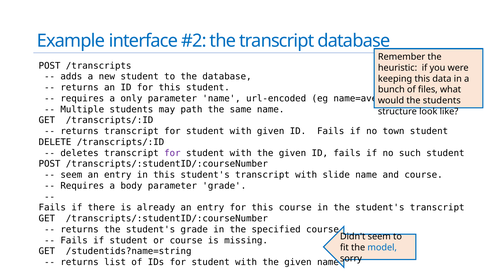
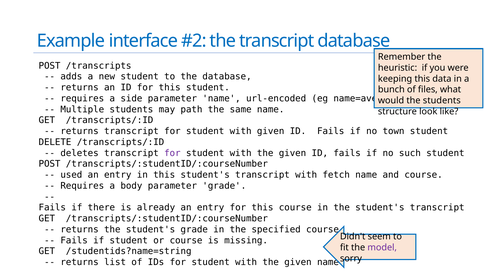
only: only -> side (131, 98)
seem: seem -> used (71, 174)
slide: slide -> fetch (336, 174)
model colour: blue -> purple (382, 247)
